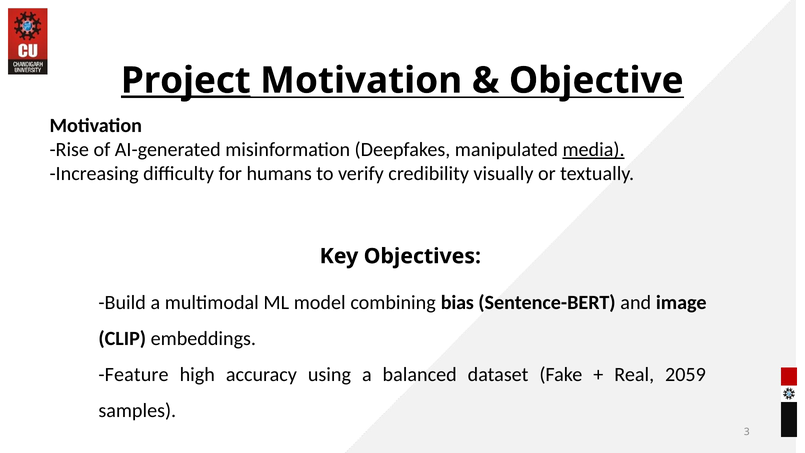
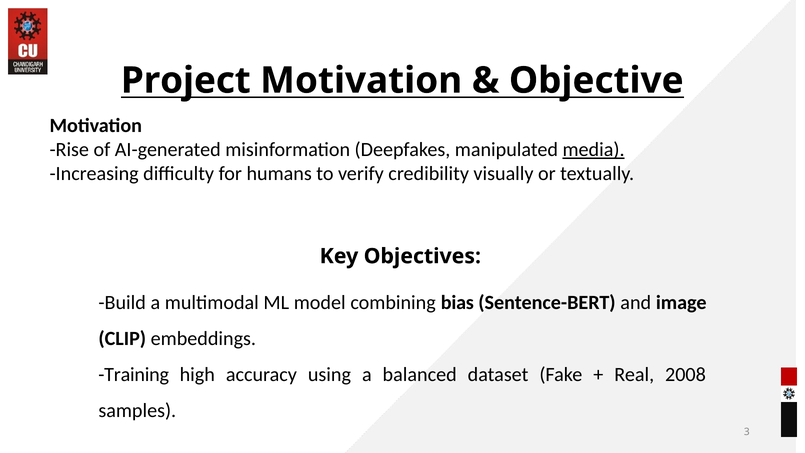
Project underline: present -> none (186, 80)
Feature: Feature -> Training (134, 374)
2059: 2059 -> 2008 (685, 374)
